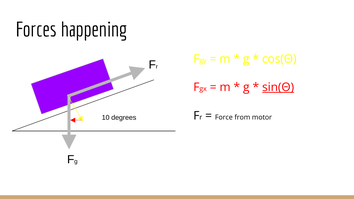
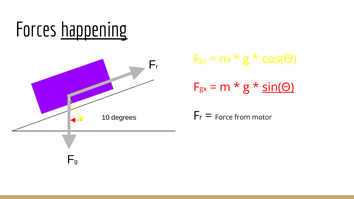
happening underline: none -> present (94, 30)
